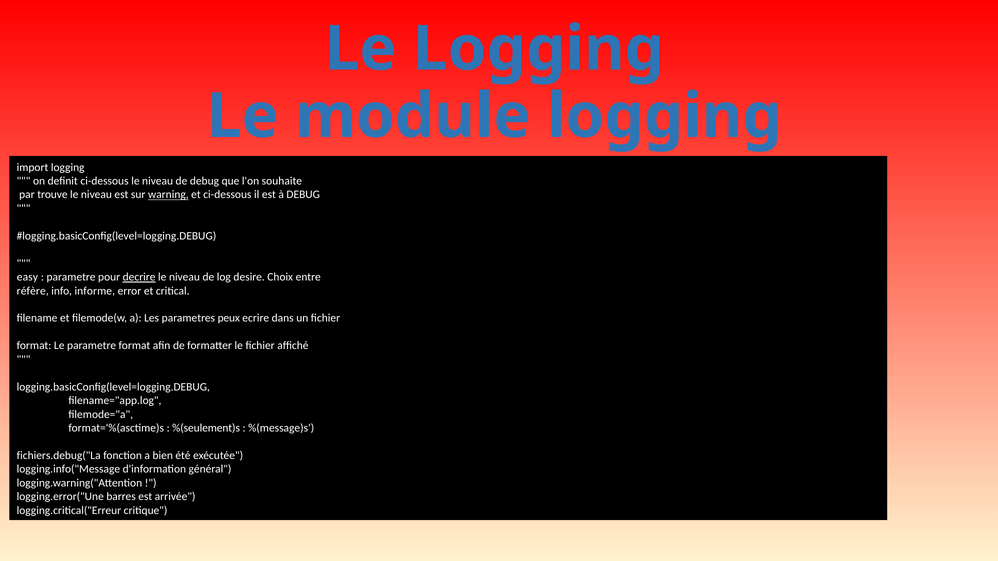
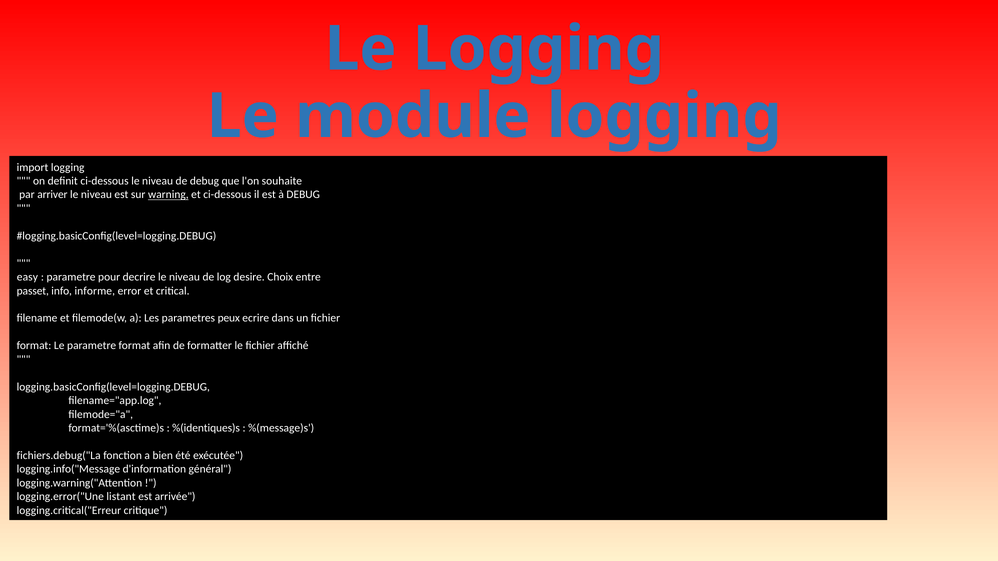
trouve: trouve -> arriver (52, 195)
decrire underline: present -> none (139, 277)
réfère: réfère -> passet (33, 291)
%(seulement)s: %(seulement)s -> %(identiques)s (206, 428)
barres: barres -> listant (121, 497)
